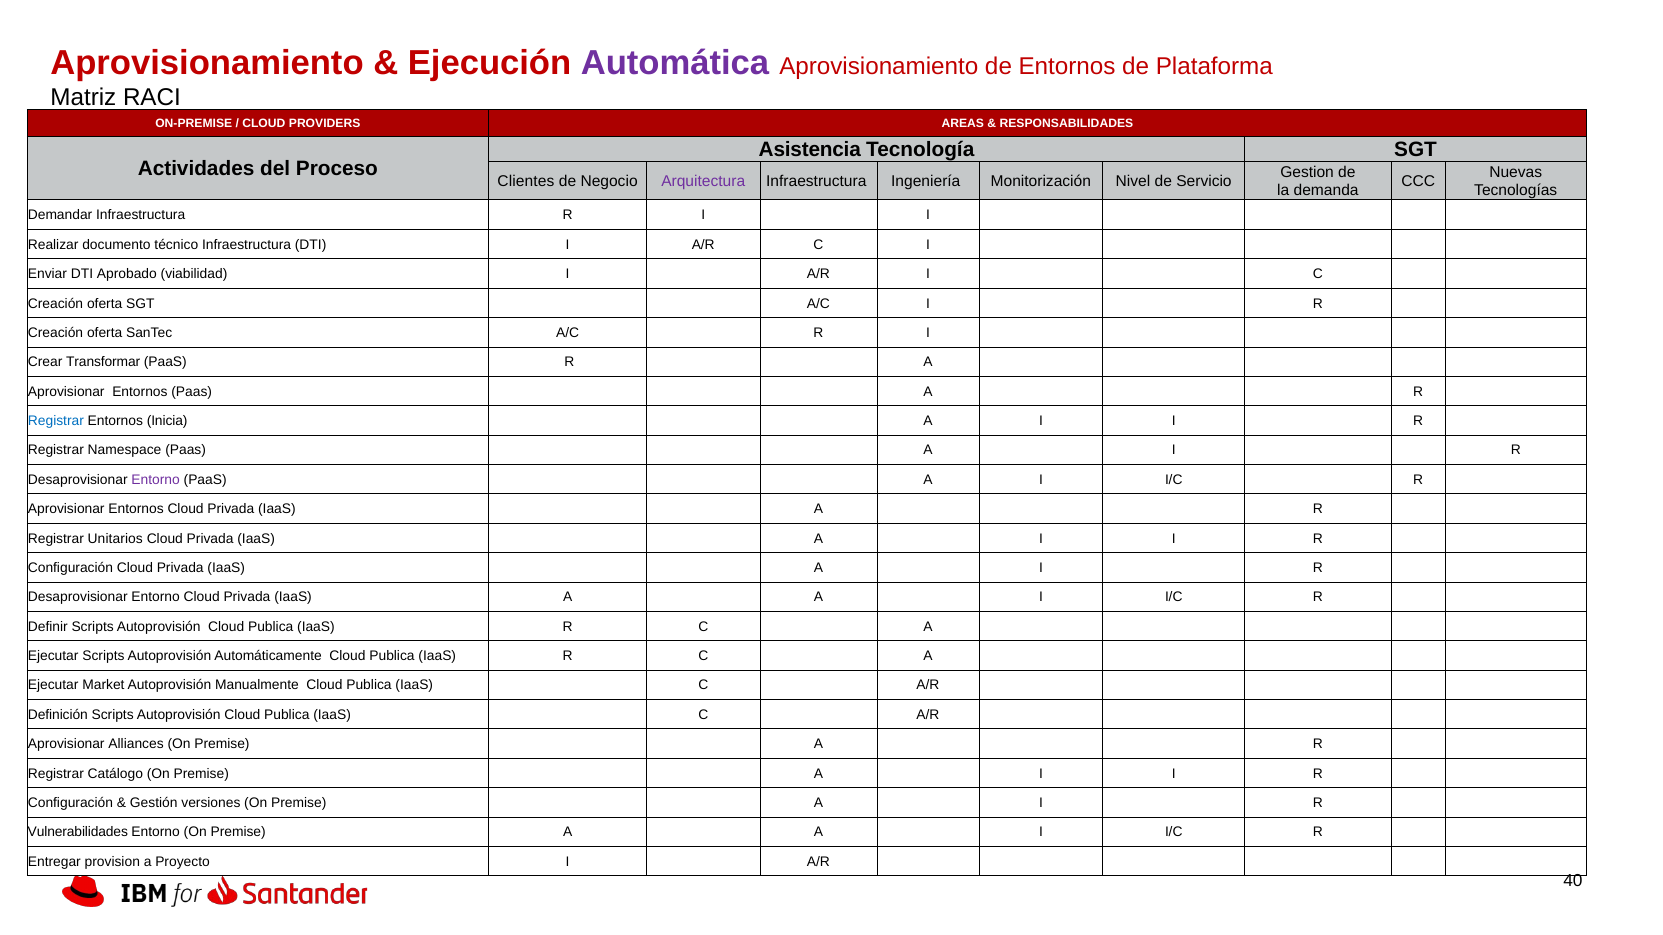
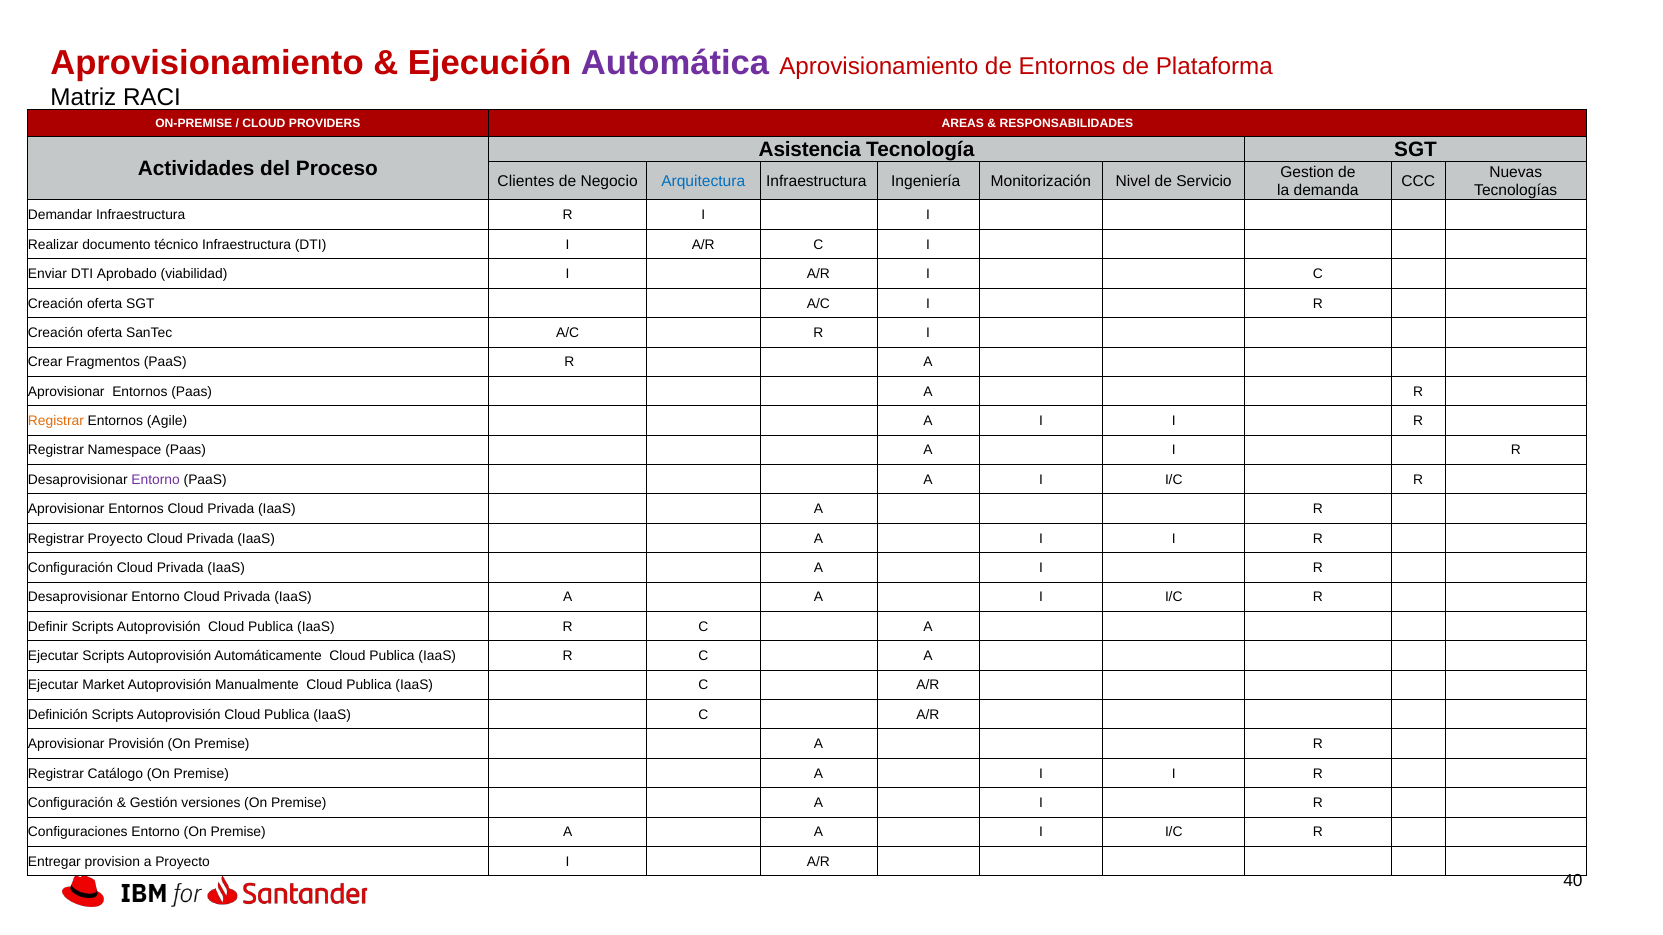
Arquitectura colour: purple -> blue (703, 181)
Transformar: Transformar -> Fragmentos (103, 362)
Registrar colour: blue -> orange (56, 421)
Inicia: Inicia -> Agile (167, 421)
Registrar Unitarios: Unitarios -> Proyecto (115, 539)
Alliances: Alliances -> Provisión (136, 744)
Vulnerabilidades: Vulnerabilidades -> Configuraciones (78, 833)
